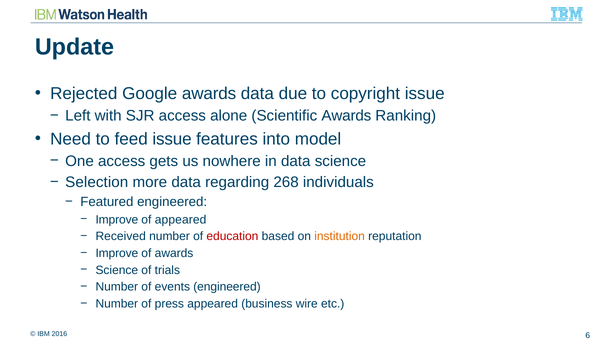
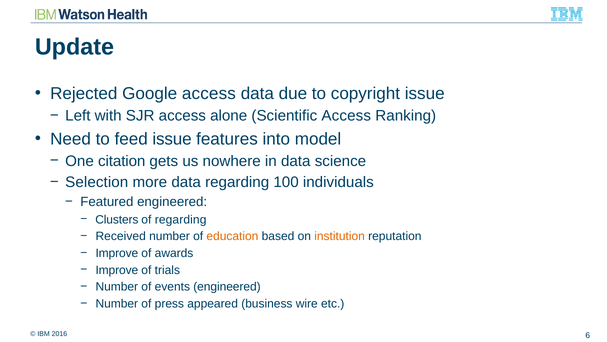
Google awards: awards -> access (209, 93)
Scientific Awards: Awards -> Access (346, 116)
One access: access -> citation (122, 161)
268: 268 -> 100 (286, 182)
Improve: Improve -> Clusters (117, 219)
of appeared: appeared -> regarding (181, 219)
education colour: red -> orange (232, 236)
Science: Science -> Improve (117, 270)
